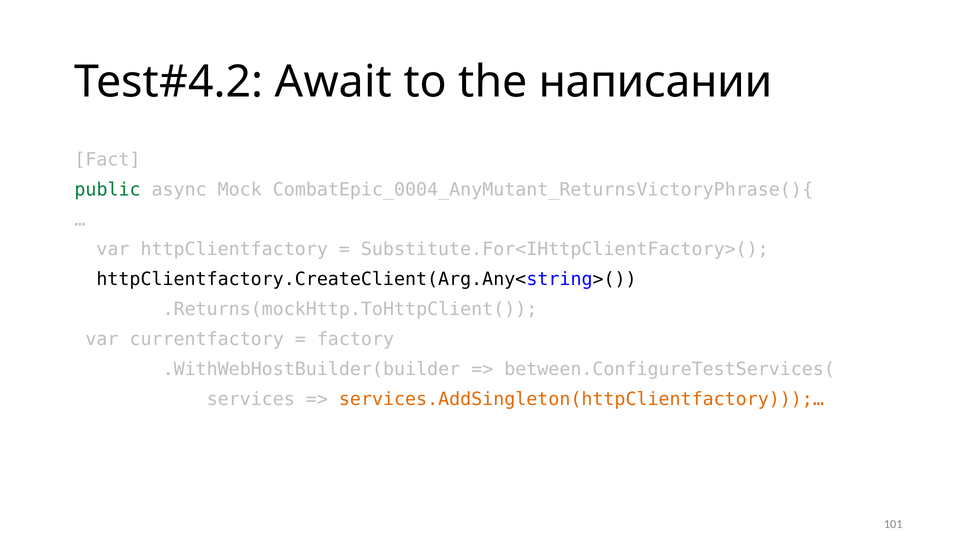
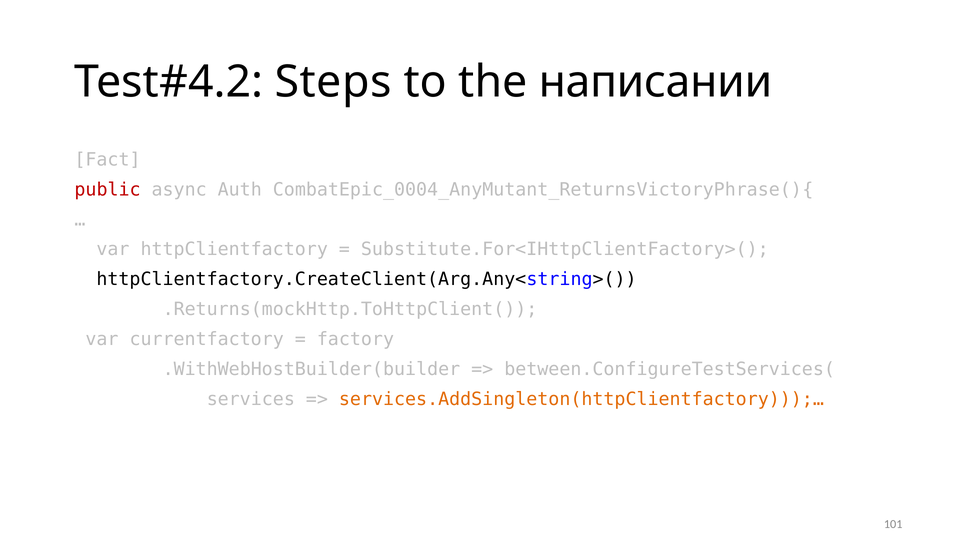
Await: Await -> Steps (333, 82)
public colour: green -> red (108, 190)
Mock: Mock -> Auth (240, 190)
